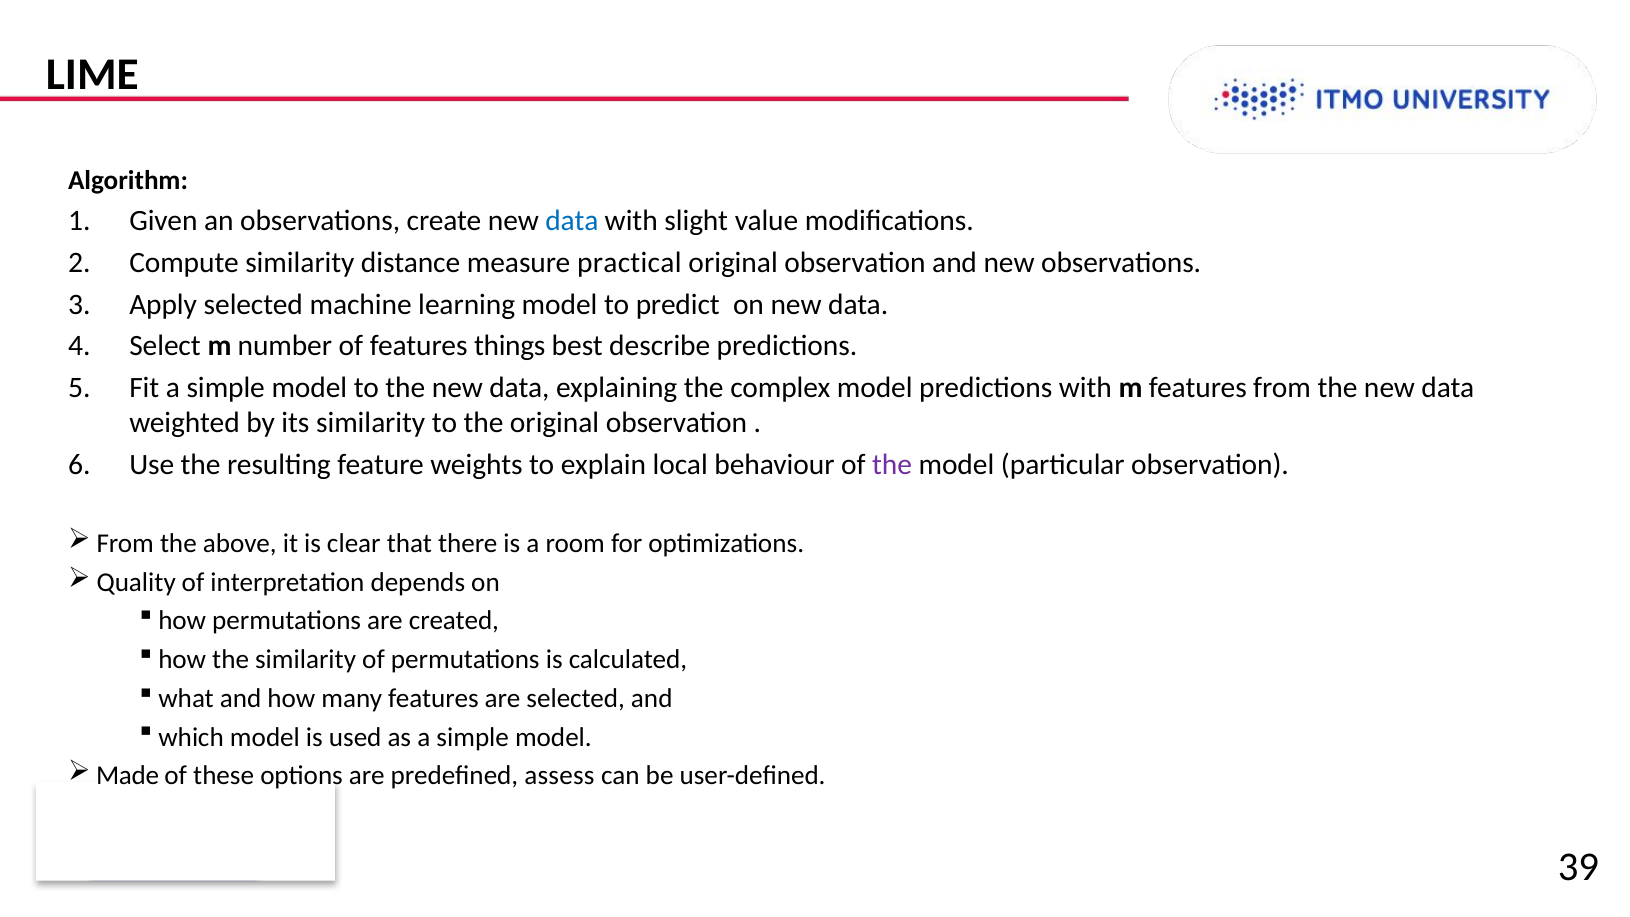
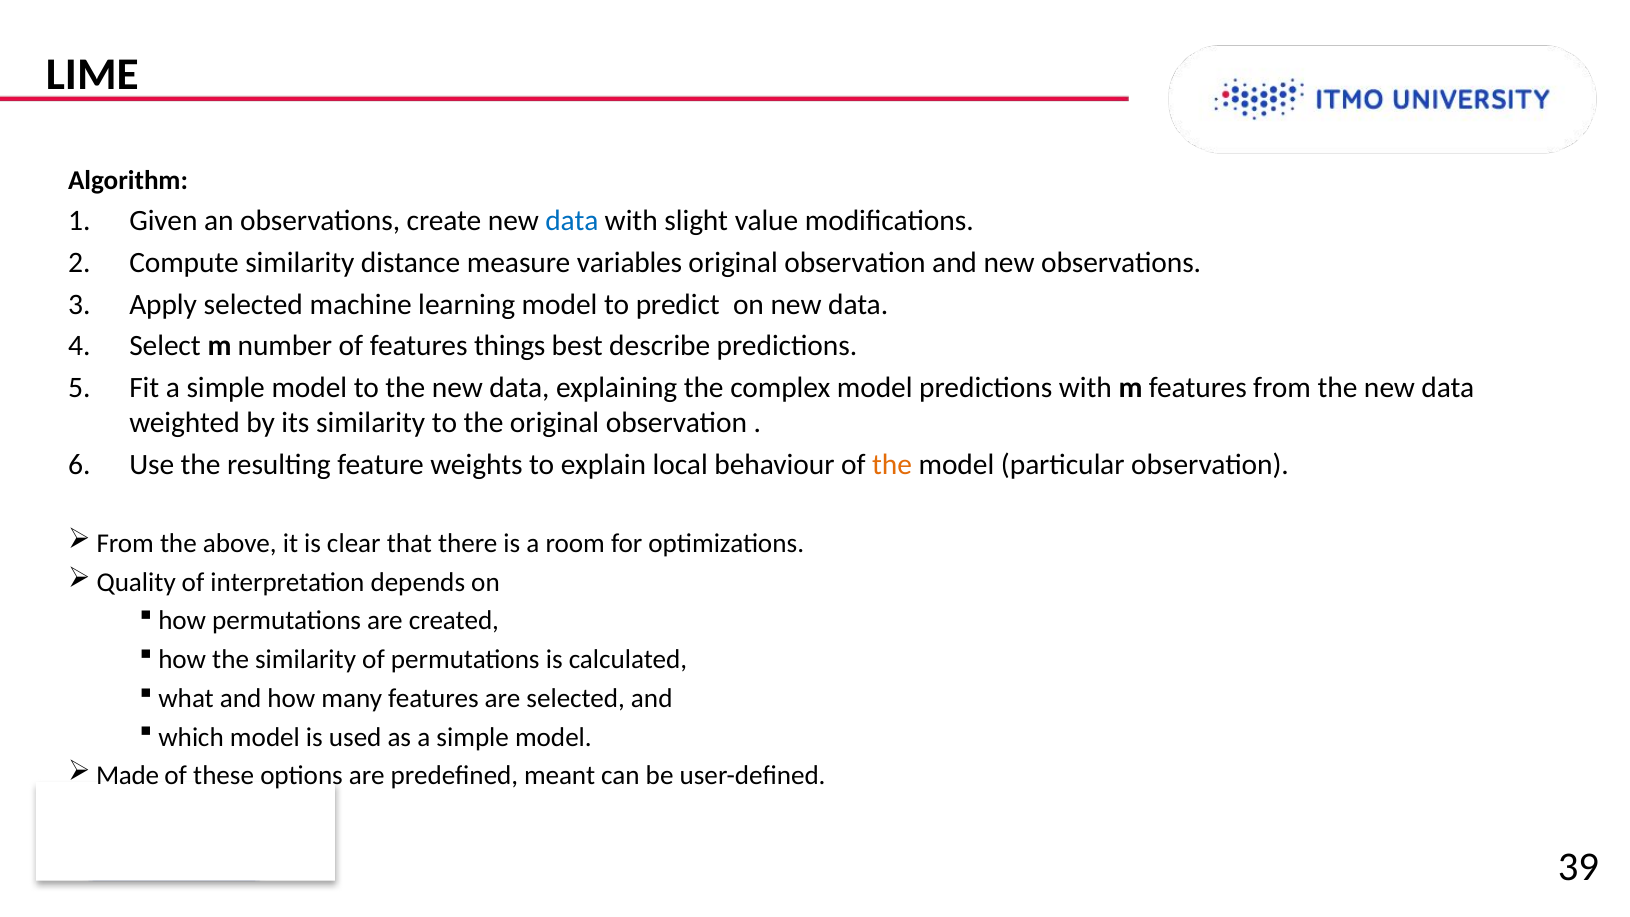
practical: practical -> variables (630, 263)
the colour: purple -> orange (892, 465)
assess: assess -> meant (560, 776)
